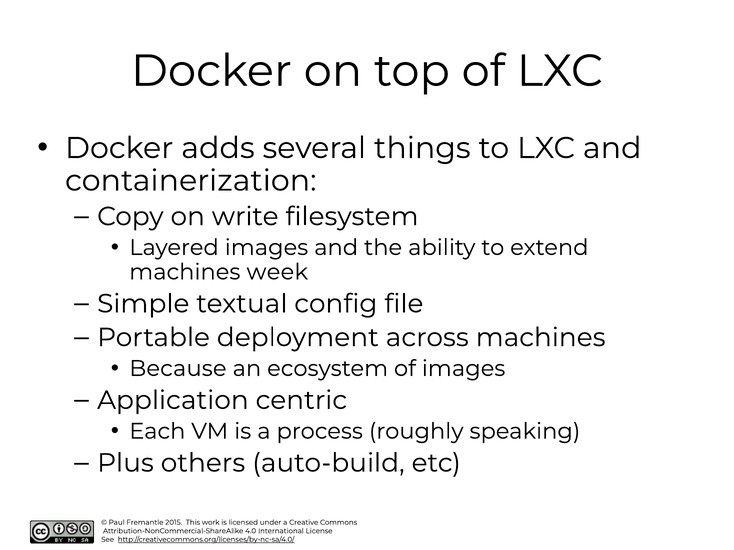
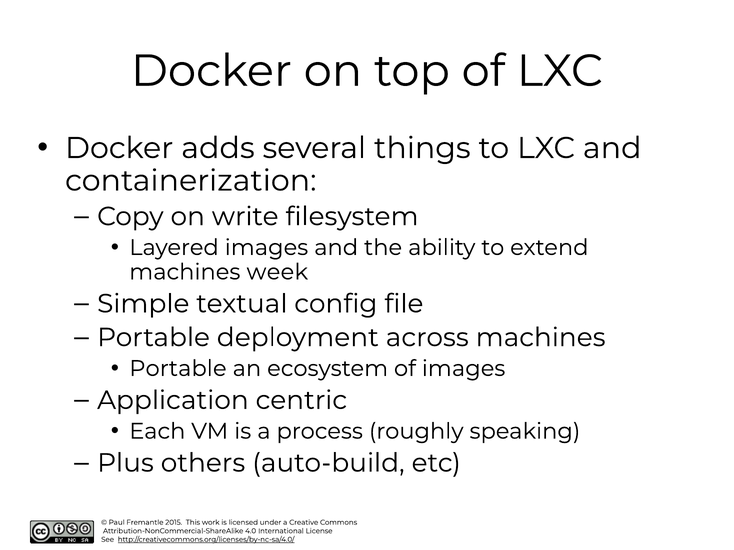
Because: Because -> Portable (178, 369)
